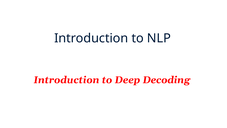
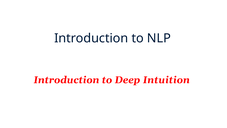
Decoding: Decoding -> Intuition (166, 80)
